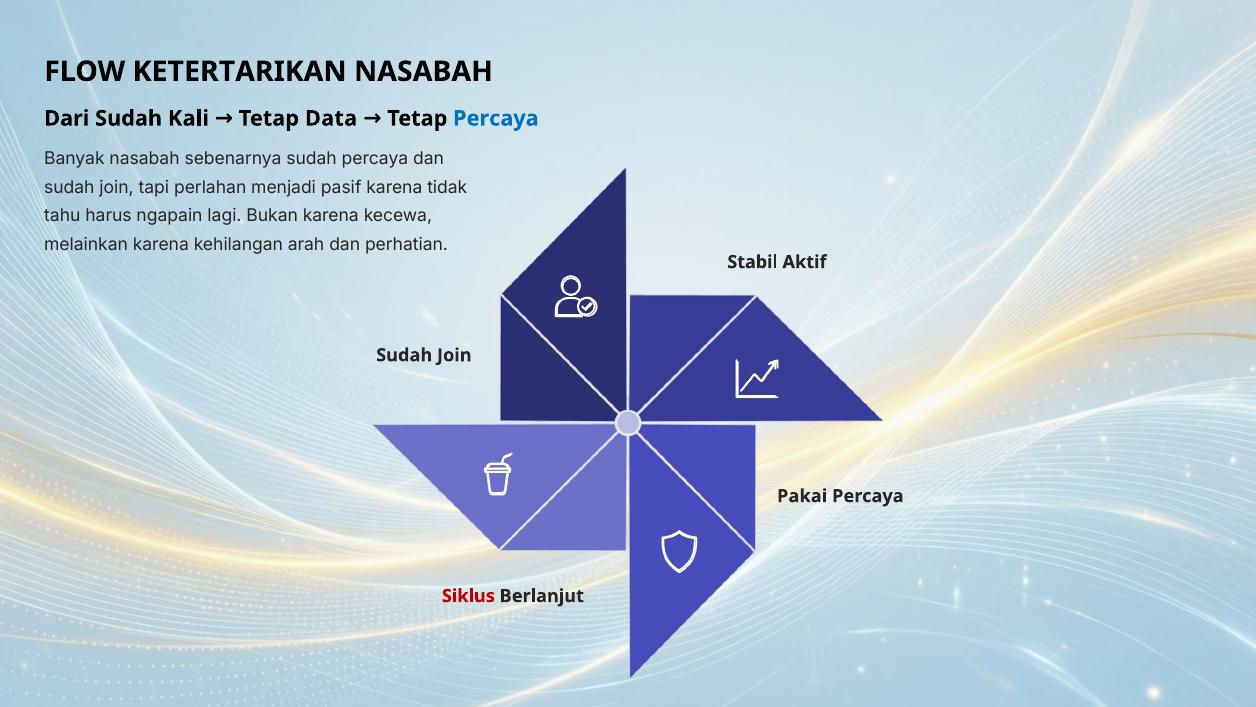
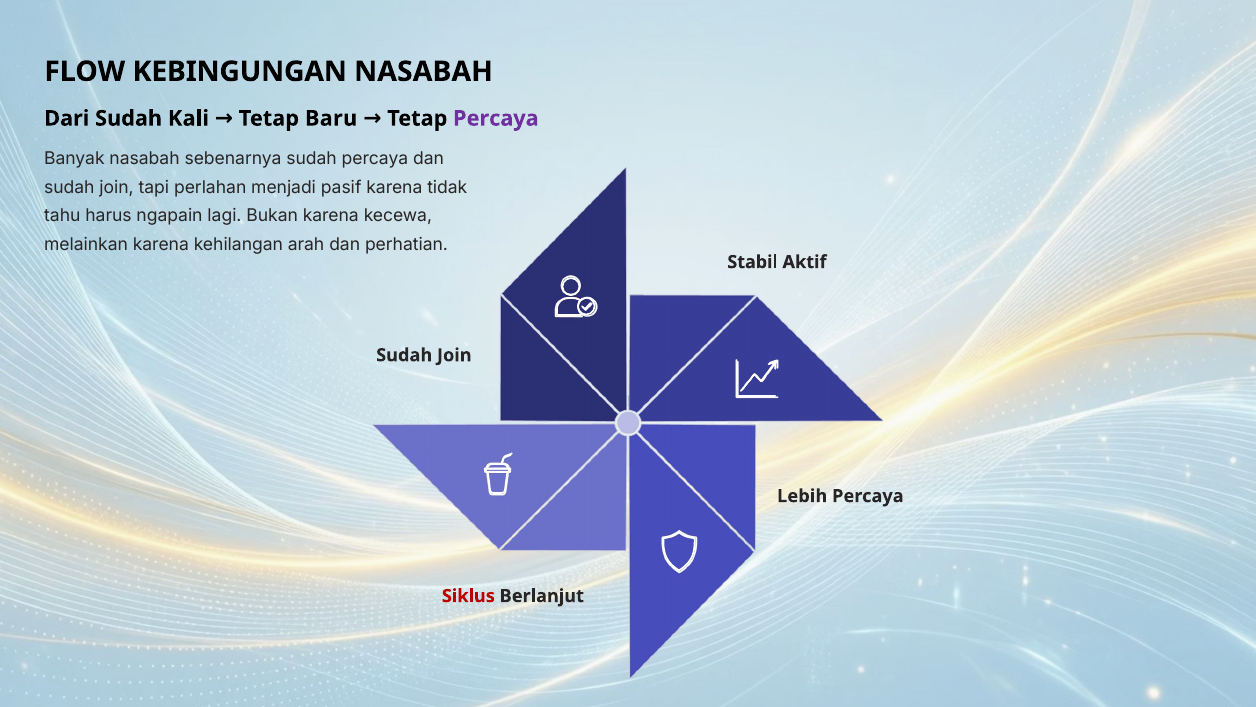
KETERTARIKAN: KETERTARIKAN -> KEBINGUNGAN (240, 72)
Data: Data -> Baru (331, 118)
Percaya colour: blue -> purple (496, 118)
Pakai: Pakai -> Lebih (802, 496)
